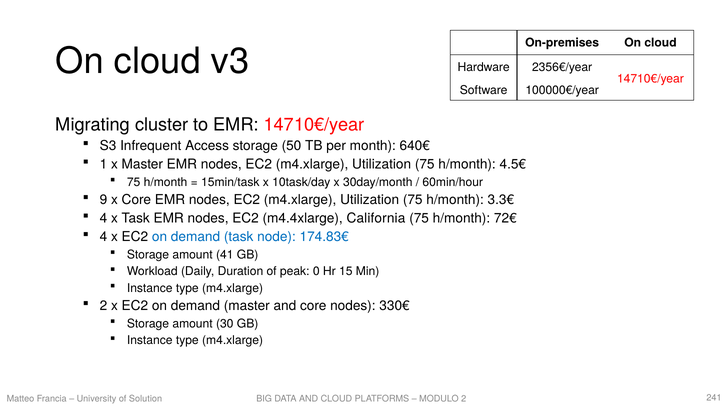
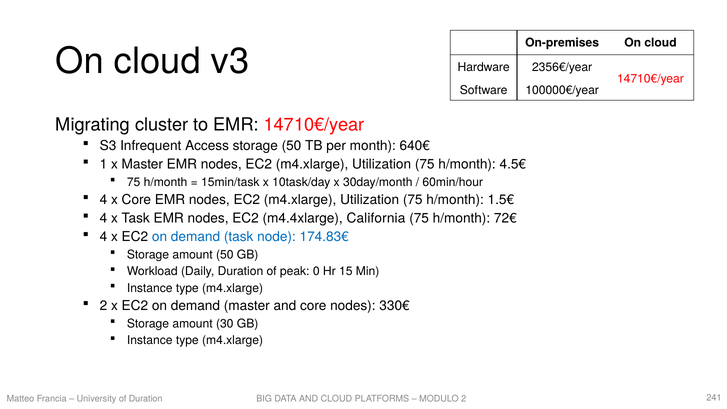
9: 9 -> 4 (104, 200)
3.3€: 3.3€ -> 1.5€ (501, 200)
amount 41: 41 -> 50 (225, 254)
of Solution: Solution -> Duration (146, 399)
